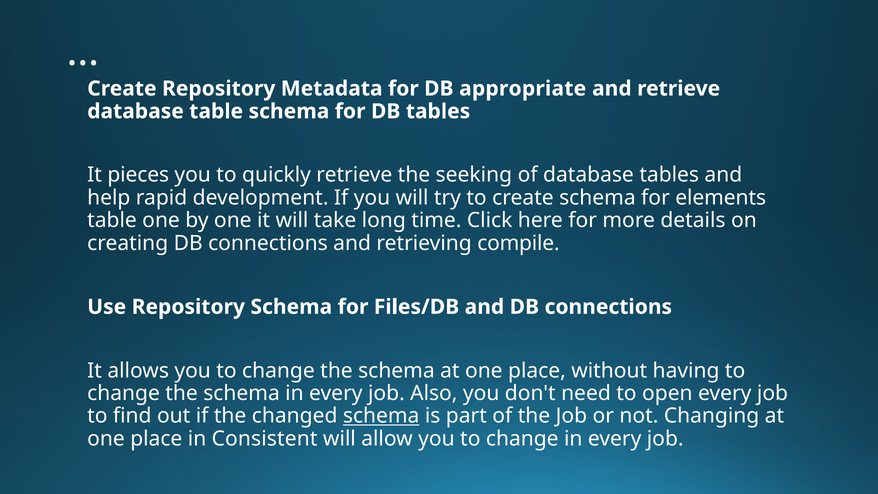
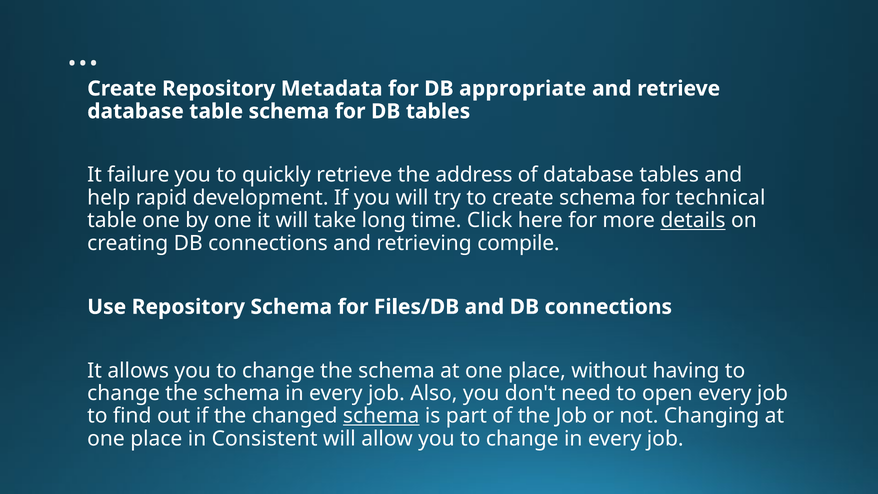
pieces: pieces -> failure (138, 175)
seeking: seeking -> address (474, 175)
elements: elements -> technical (721, 198)
details underline: none -> present (693, 220)
